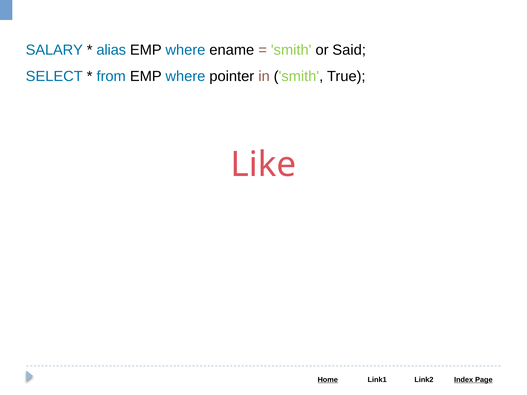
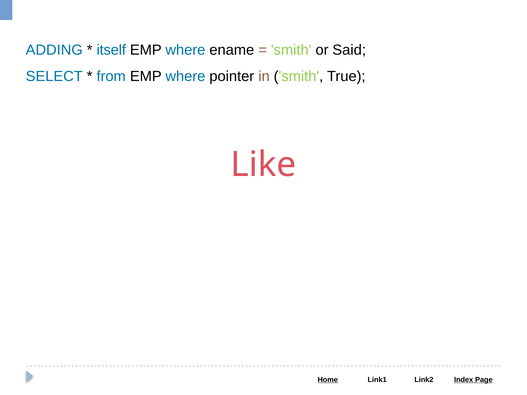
SALARY: SALARY -> ADDING (54, 50)
alias: alias -> itself (111, 50)
